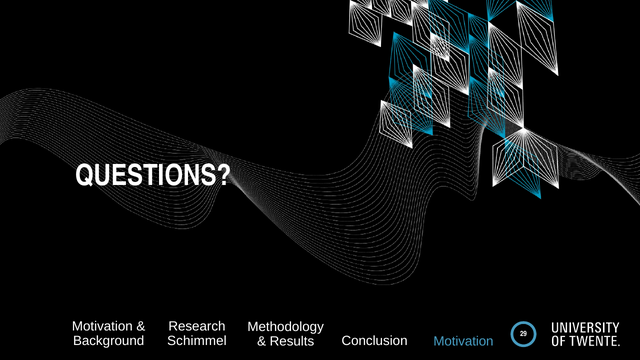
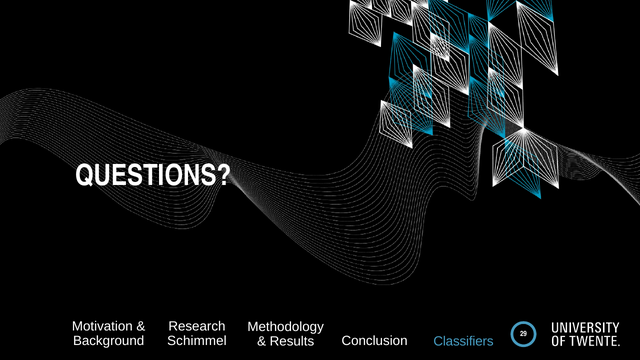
Conclusion Motivation: Motivation -> Classifiers (464, 341)
